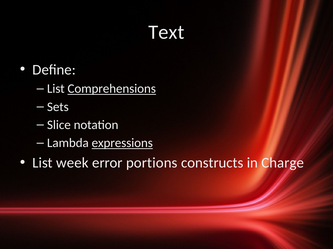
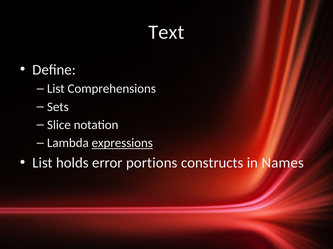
Comprehensions underline: present -> none (112, 89)
week: week -> holds (72, 163)
Charge: Charge -> Names (283, 163)
